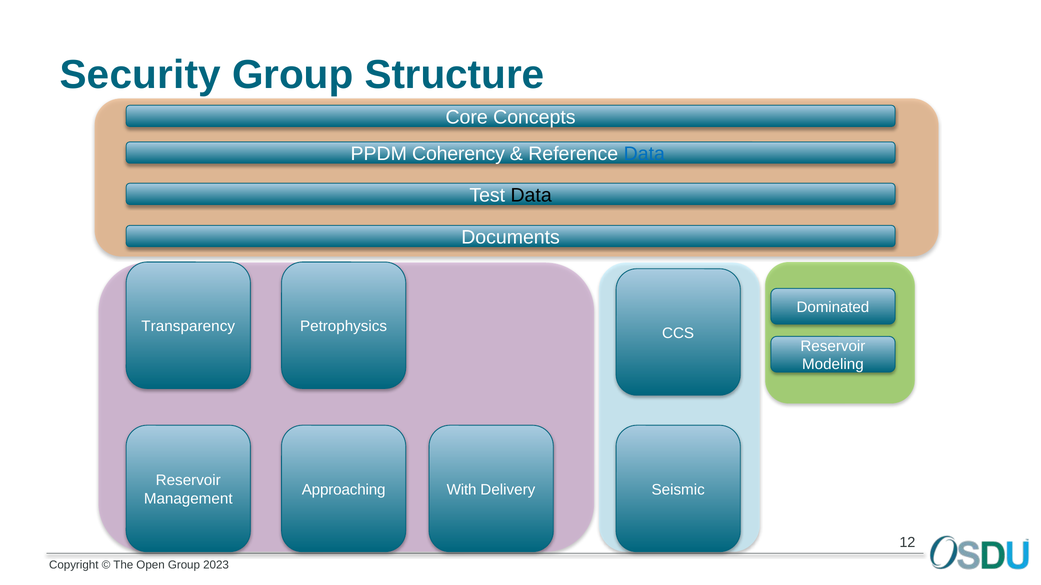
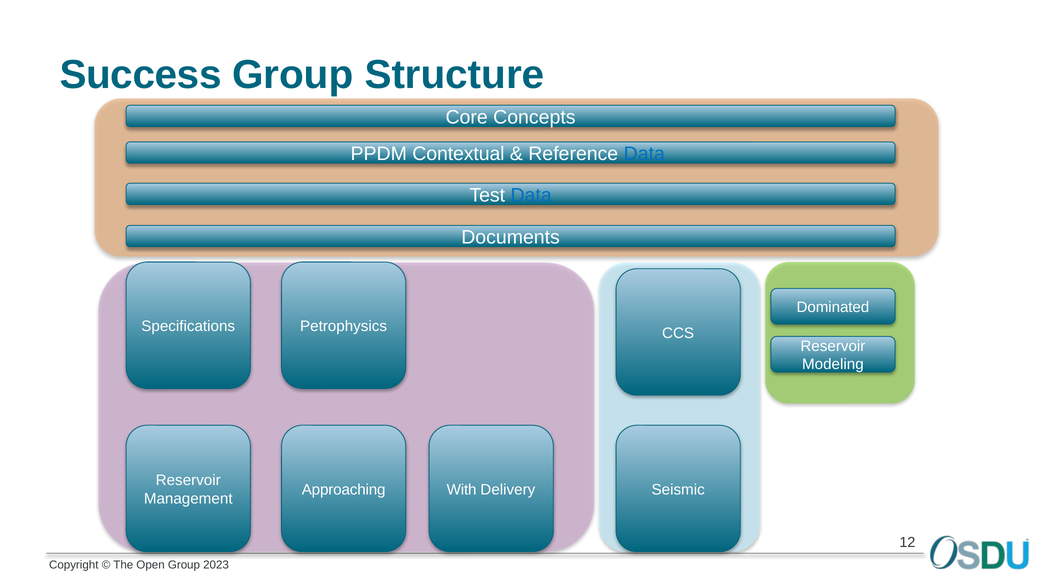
Security: Security -> Success (141, 75)
Coherency: Coherency -> Contextual (458, 154)
Data colour: black -> blue (531, 195)
Transparency: Transparency -> Specifications (188, 327)
